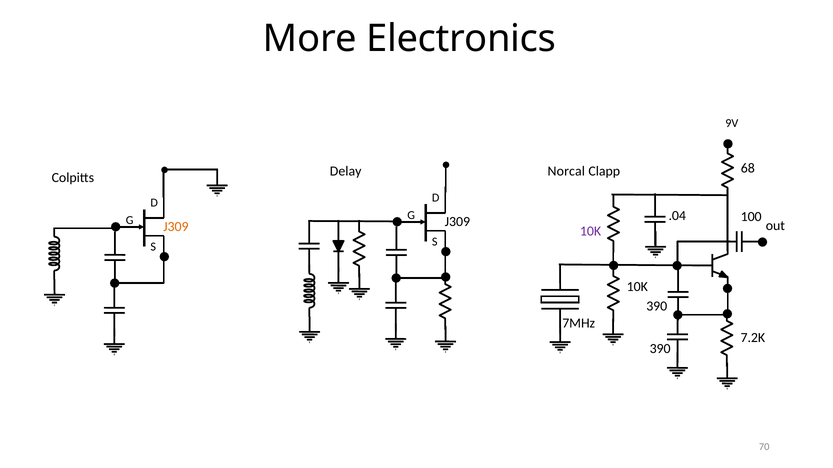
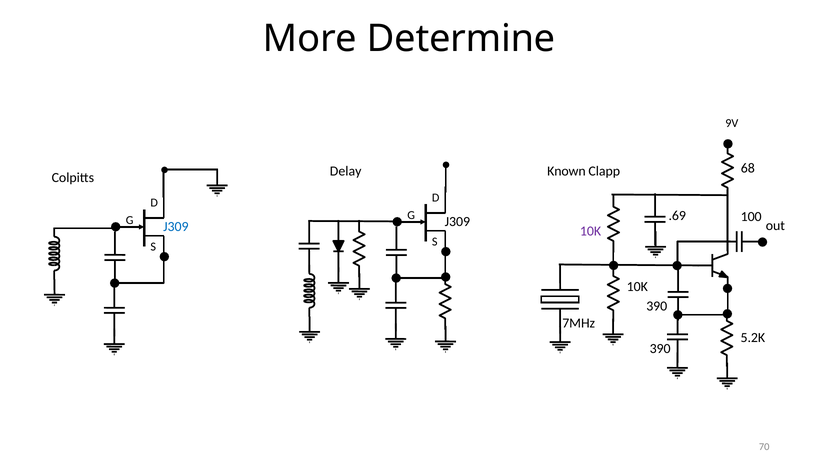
Electronics: Electronics -> Determine (461, 39)
Norcal: Norcal -> Known (566, 171)
.04: .04 -> .69 (677, 216)
J309 colour: orange -> blue (176, 227)
7.2K: 7.2K -> 5.2K (753, 338)
